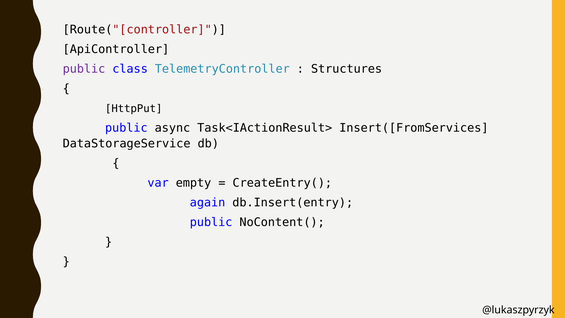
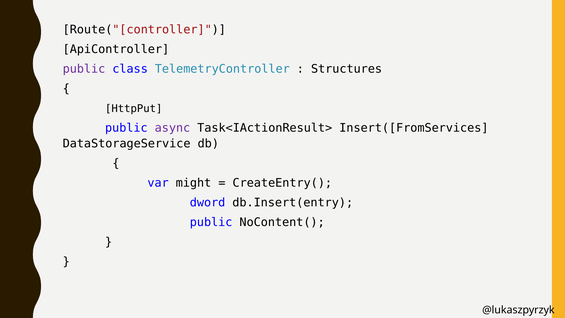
async colour: black -> purple (172, 128)
empty: empty -> might (194, 183)
again: again -> dword (208, 202)
